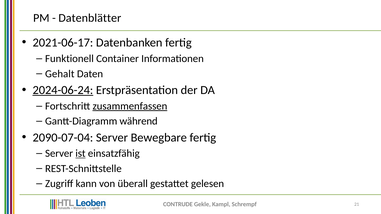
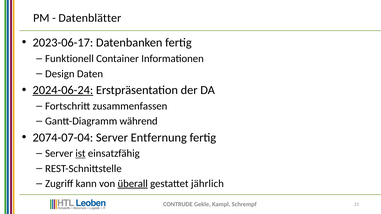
2021-06-17: 2021-06-17 -> 2023-06-17 (63, 43)
Gehalt: Gehalt -> Design (60, 74)
zusammenfassen underline: present -> none (130, 106)
2090-07-04: 2090-07-04 -> 2074-07-04 (63, 138)
Bewegbare: Bewegbare -> Entfernung (159, 138)
überall underline: none -> present (133, 184)
gelesen: gelesen -> jährlich (207, 184)
